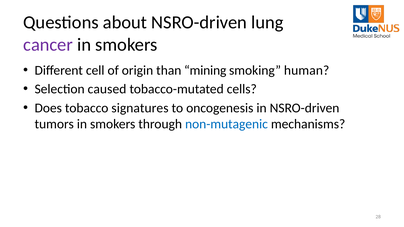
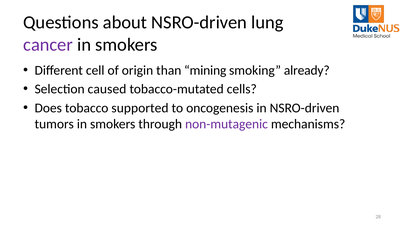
human: human -> already (307, 70)
signatures: signatures -> supported (140, 108)
non-mutagenic colour: blue -> purple (226, 124)
